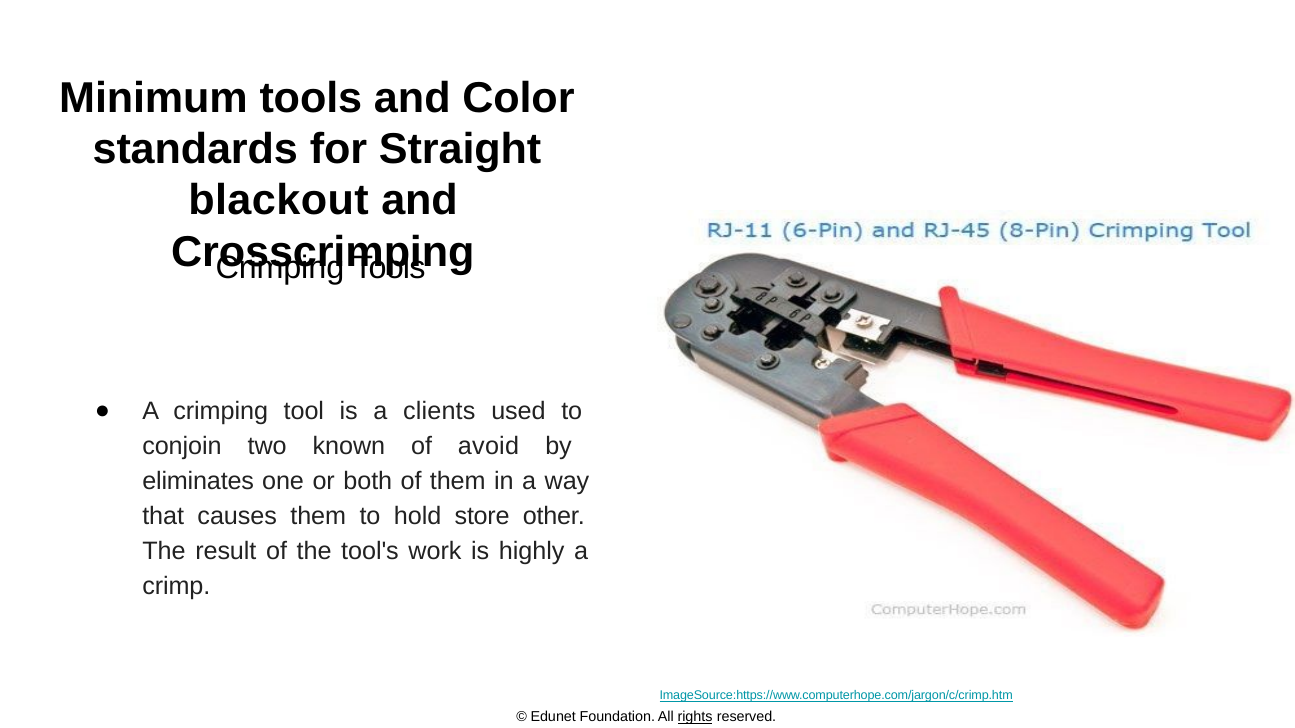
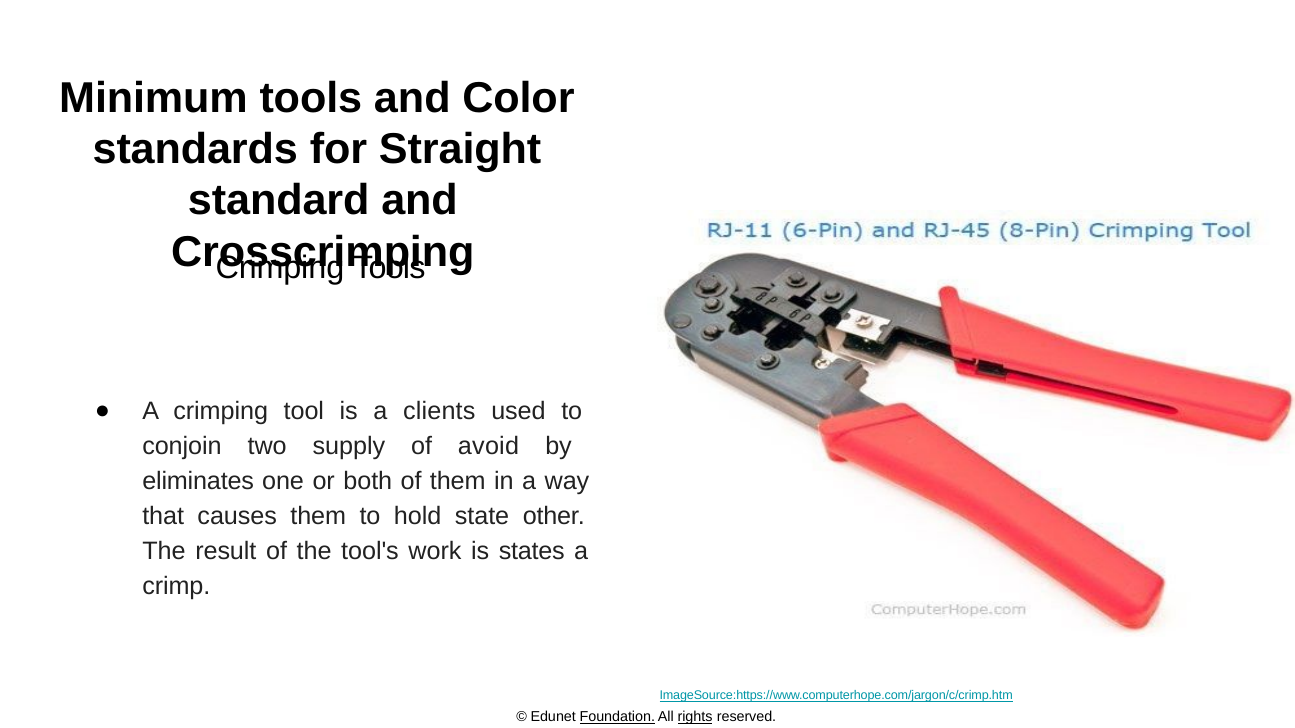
blackout: blackout -> standard (279, 201)
known: known -> supply (349, 447)
store: store -> state (482, 517)
highly: highly -> states (532, 552)
Foundation underline: none -> present (617, 717)
